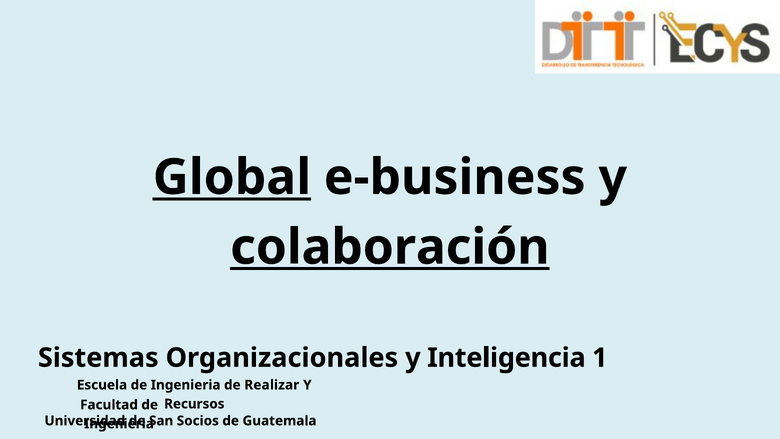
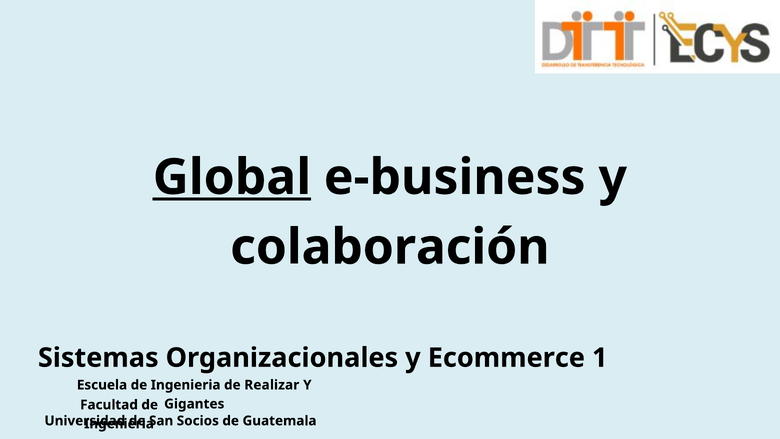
colaboración underline: present -> none (390, 247)
Inteligencia: Inteligencia -> Ecommerce (506, 358)
Recursos: Recursos -> Gigantes (194, 404)
